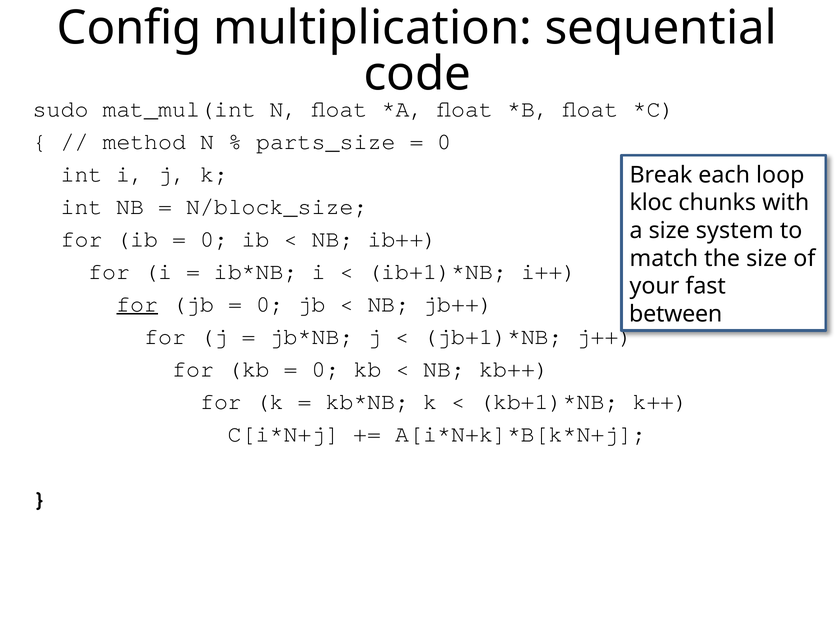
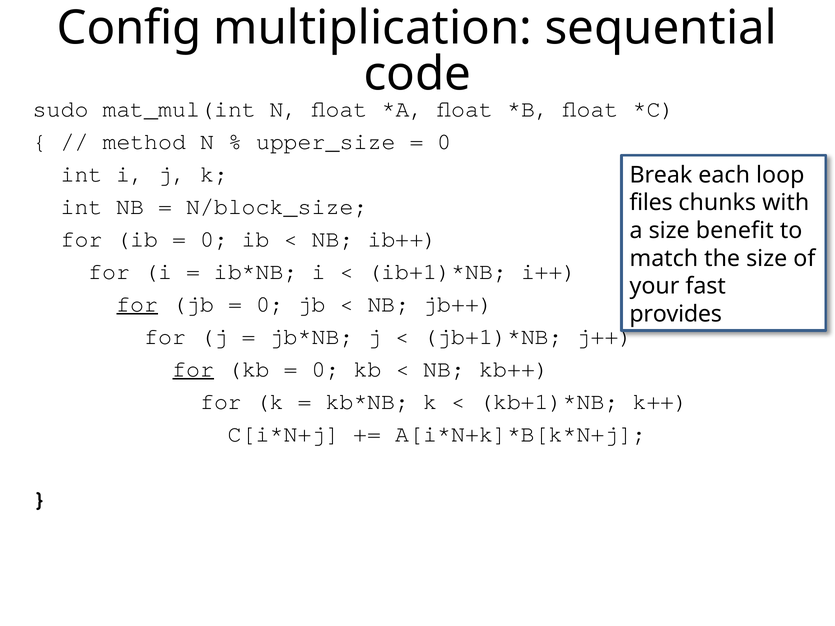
parts_size: parts_size -> upper_size (326, 142)
kloc: kloc -> files (651, 203)
system: system -> benefit (735, 231)
between: between -> provides (676, 314)
for underline: none -> present (193, 369)
